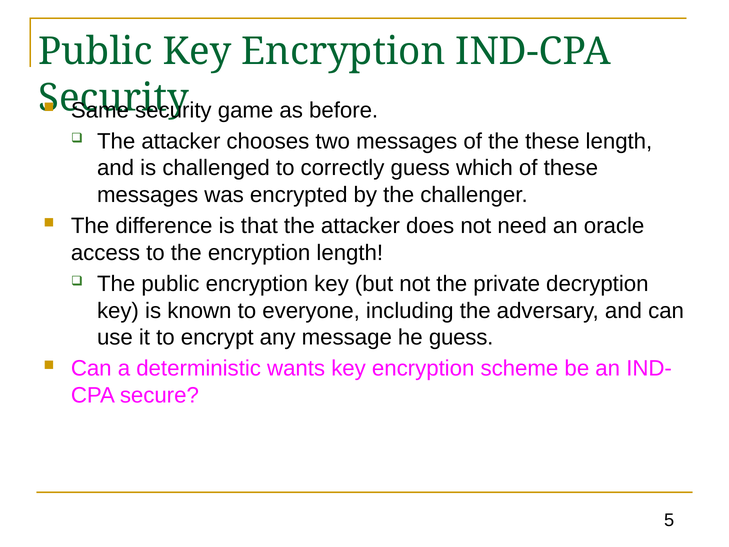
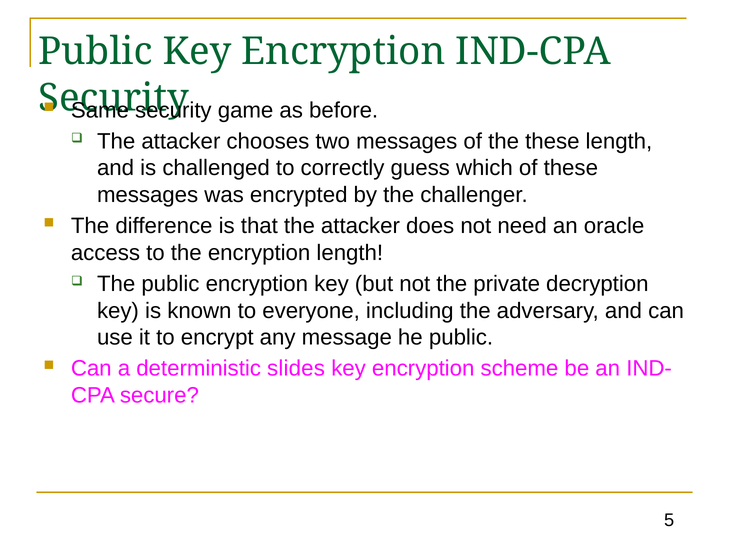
he guess: guess -> public (461, 337)
wants: wants -> slides (296, 368)
